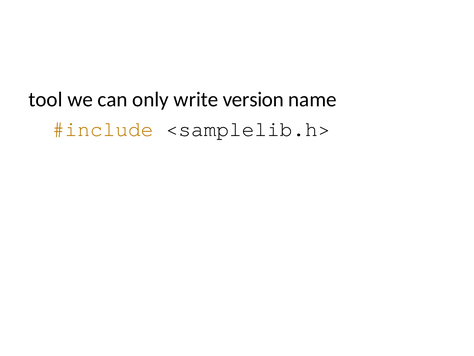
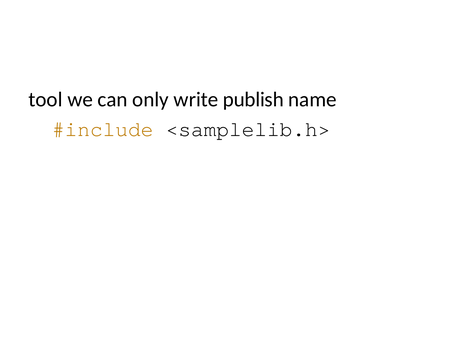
version: version -> publish (253, 99)
